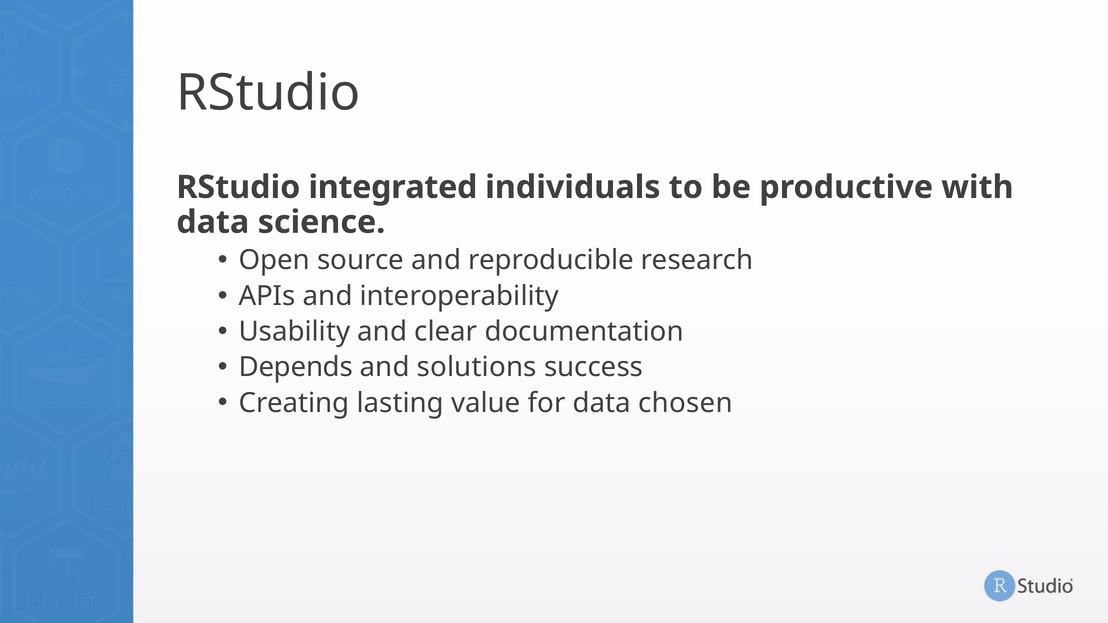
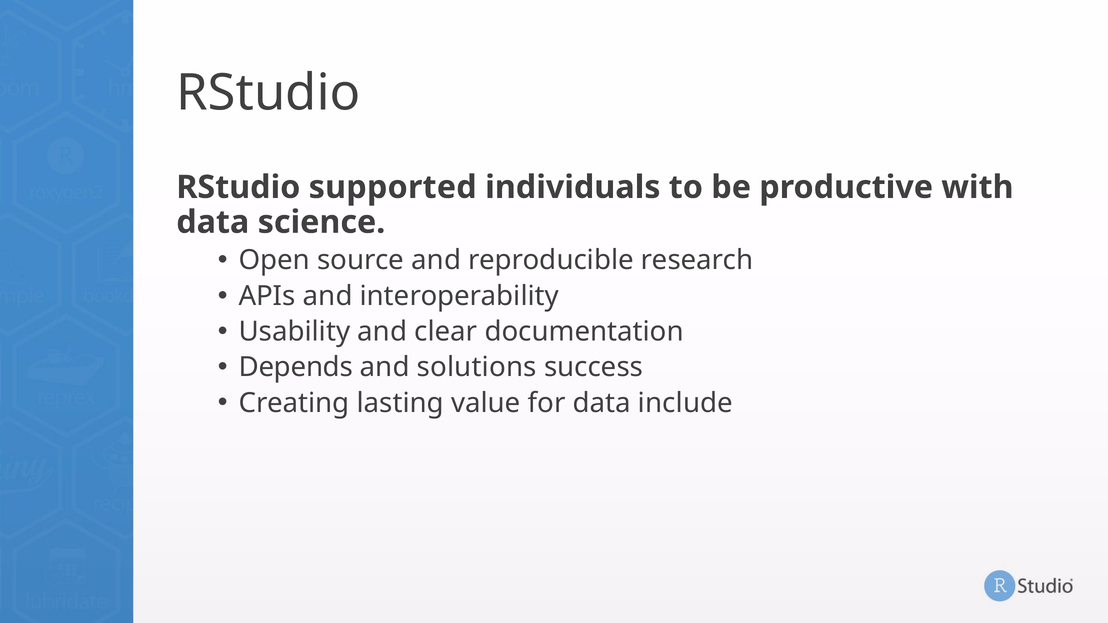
integrated: integrated -> supported (393, 187)
chosen: chosen -> include (686, 403)
